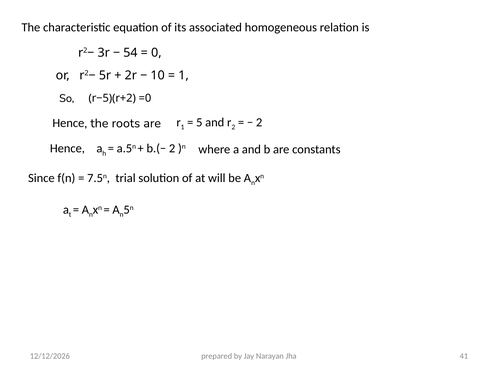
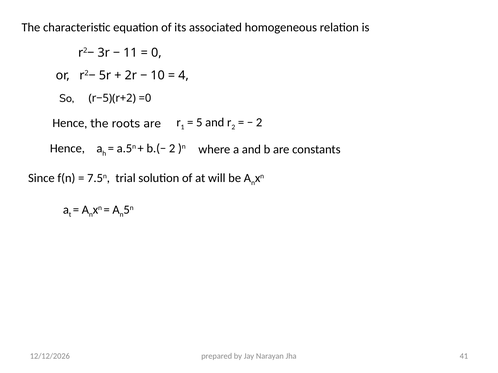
54: 54 -> 11 (130, 53)
1: 1 -> 4 (184, 75)
